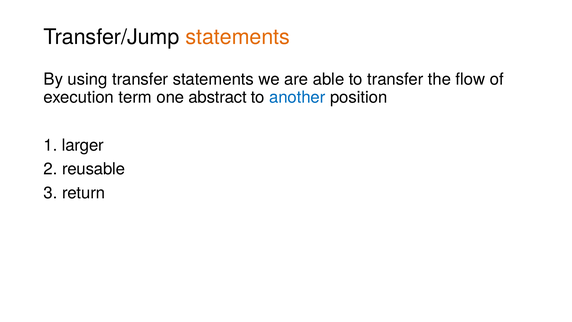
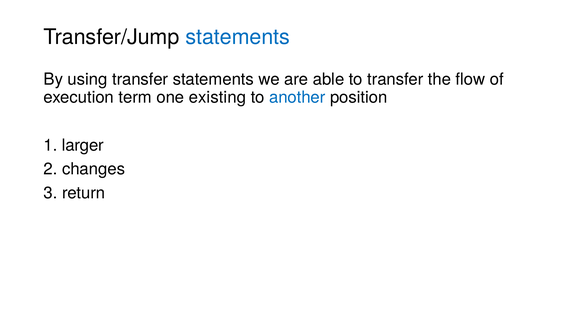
statements colour: orange -> blue (238, 37)
abstract: abstract -> existing (217, 97)
reusable: reusable -> changes (94, 169)
